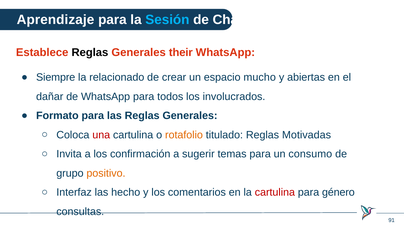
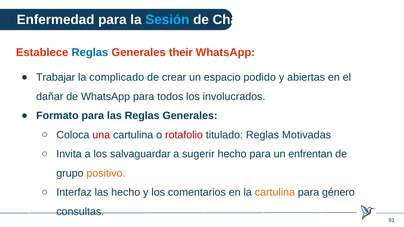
Aprendizaje: Aprendizaje -> Enfermedad (56, 20)
Reglas colour: black -> blue (90, 52)
Siempre: Siempre -> Trabajar (56, 78)
relacionado: relacionado -> complicado (117, 78)
mucho: mucho -> podido (260, 78)
rotafolio colour: orange -> red (184, 135)
confirmación: confirmación -> salvaguardar (140, 154)
sugerir temas: temas -> hecho (232, 154)
consumo: consumo -> enfrentan (310, 154)
cartulina colour: red -> orange (275, 193)
